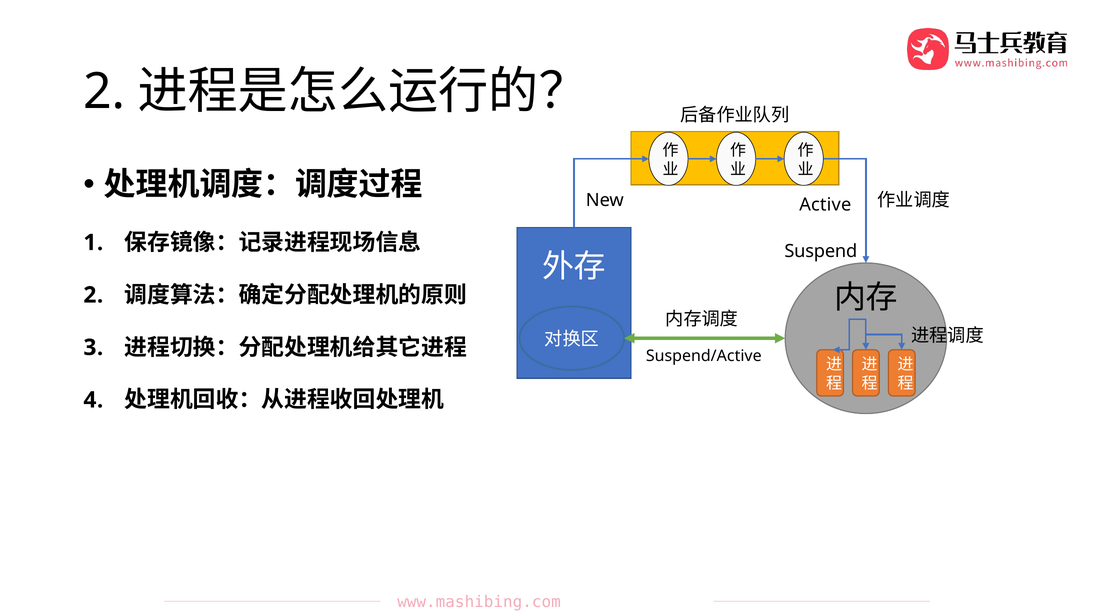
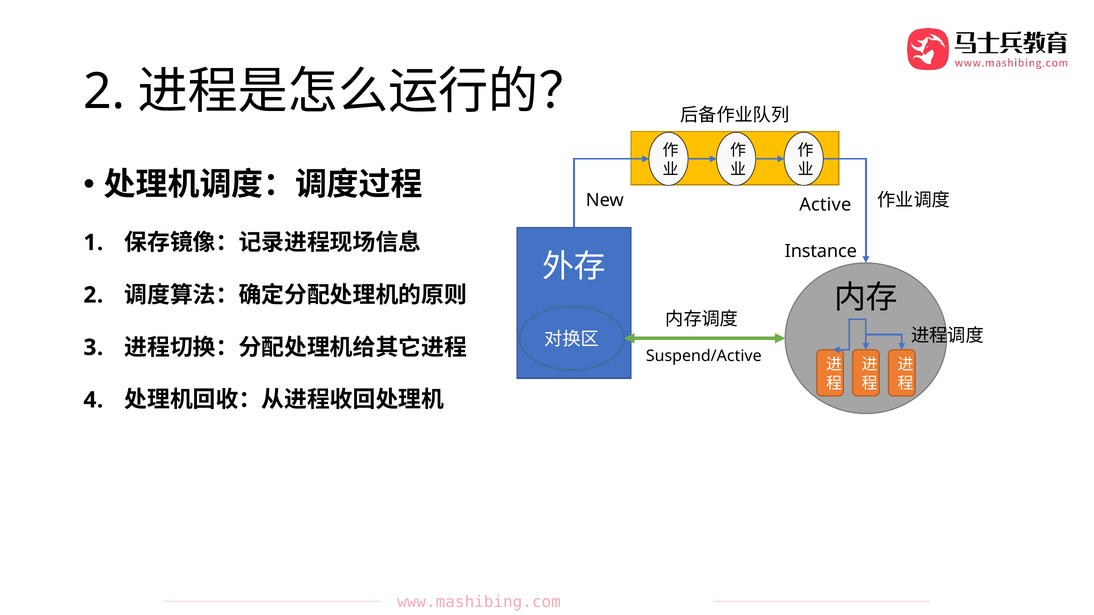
Suspend: Suspend -> Instance (821, 252)
